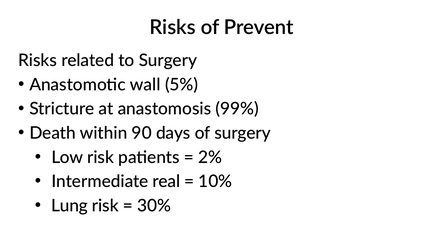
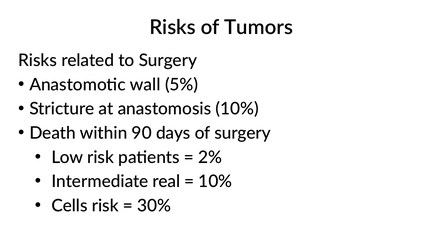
Prevent: Prevent -> Tumors (259, 27)
anastomosis 99%: 99% -> 10% (237, 109)
Lung: Lung -> Cells (70, 206)
